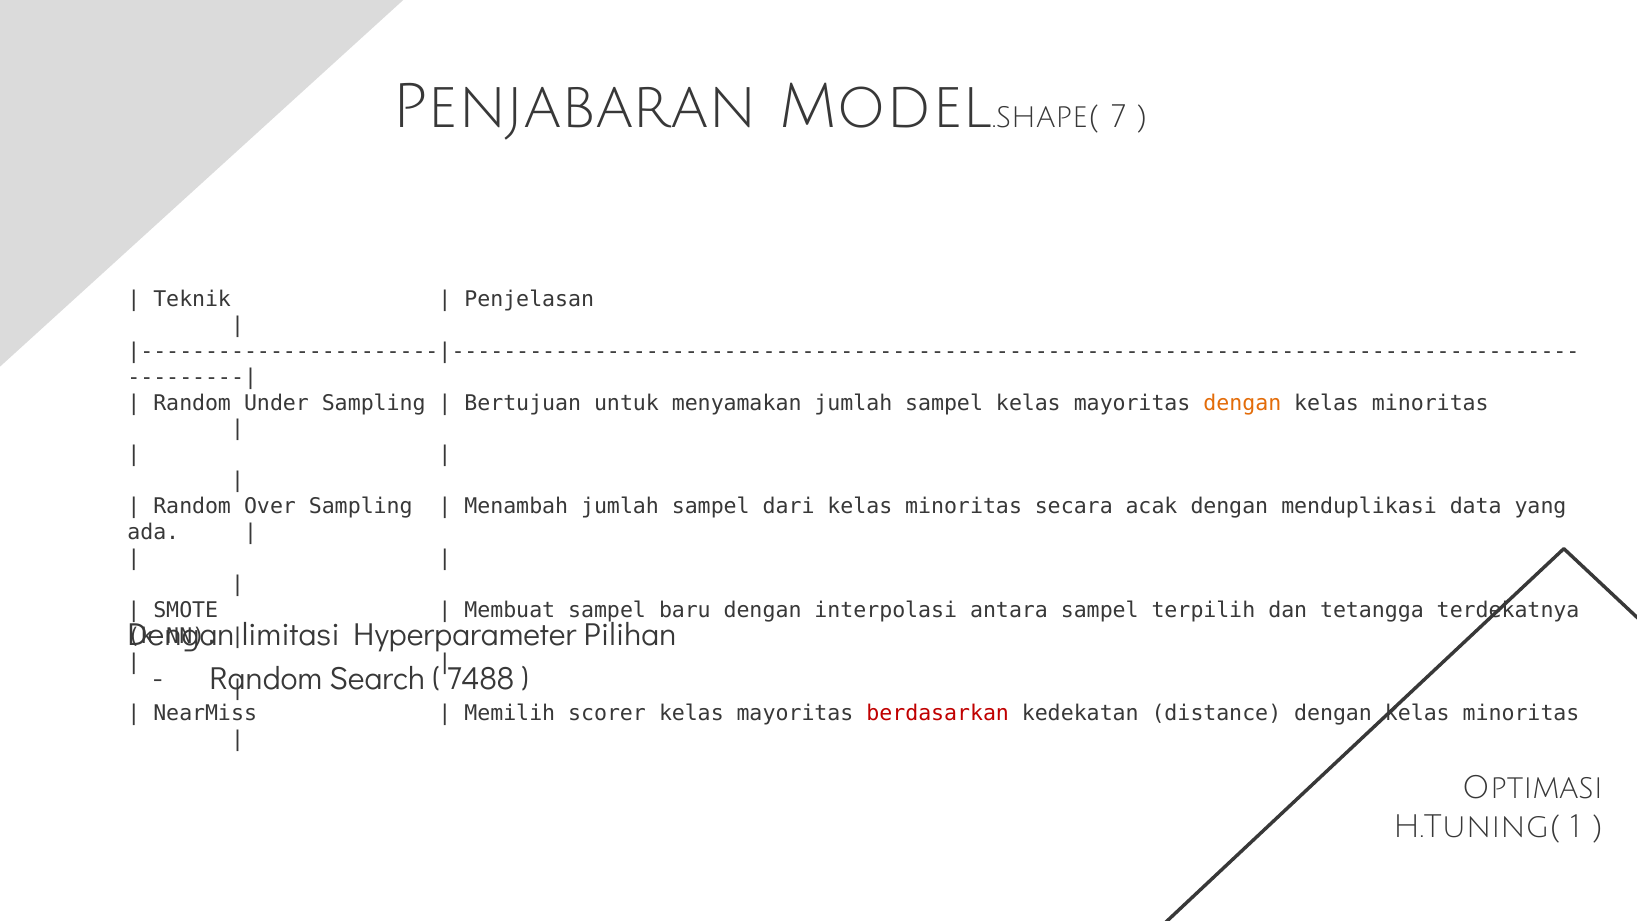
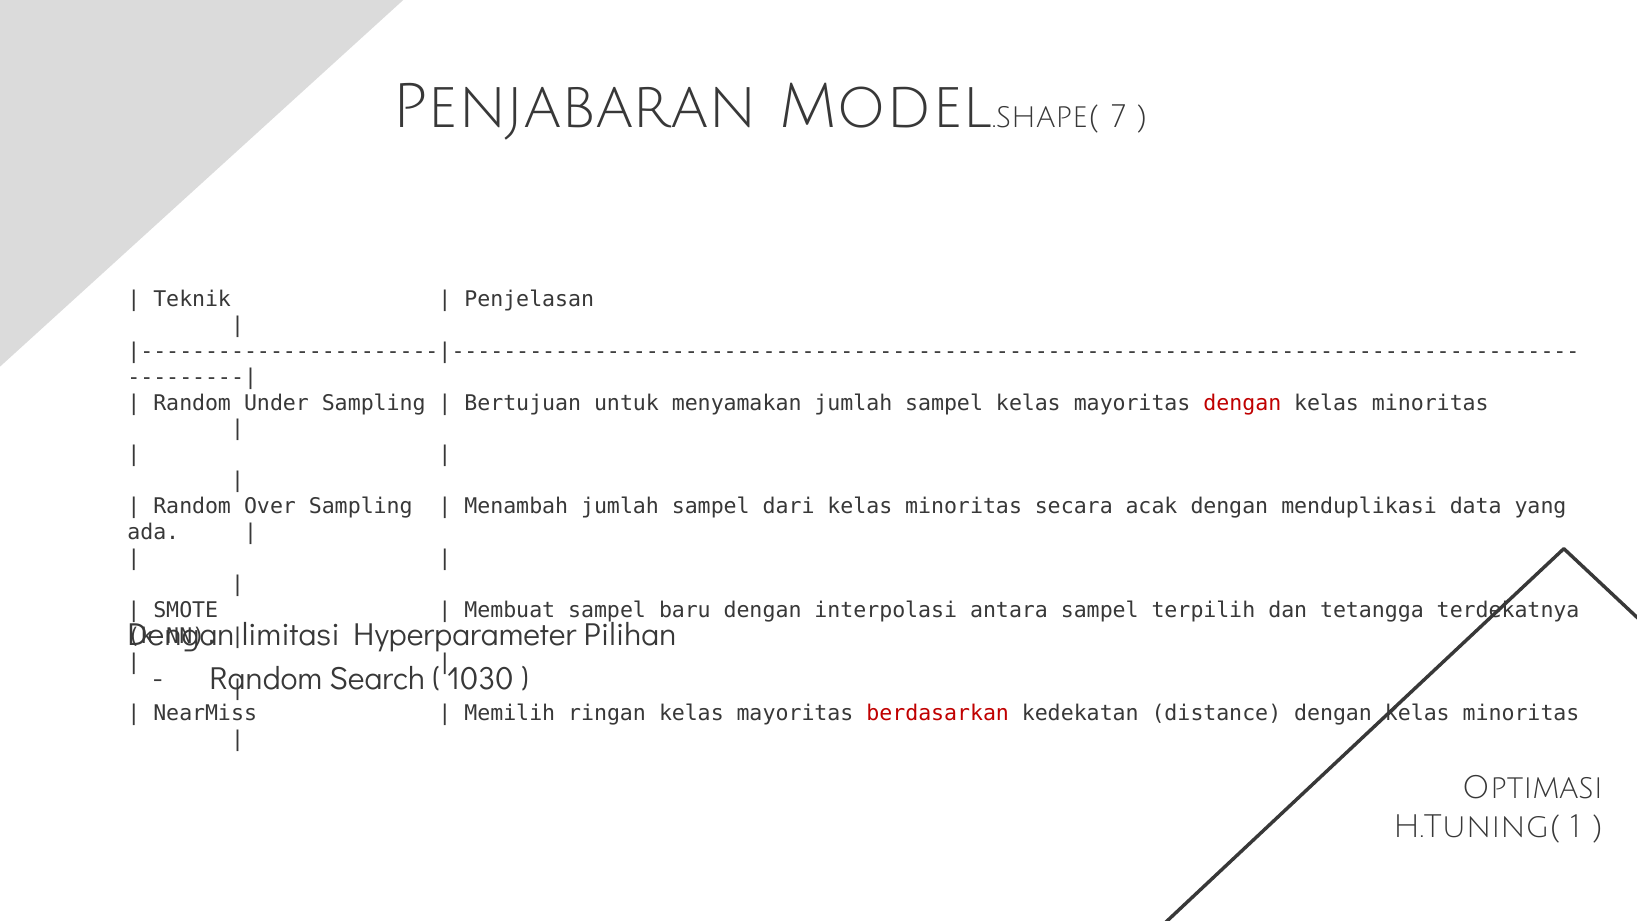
dengan colour: orange -> red (1242, 403)
7488: 7488 -> 1030 (480, 679)
scorer: scorer -> ringan (607, 714)
